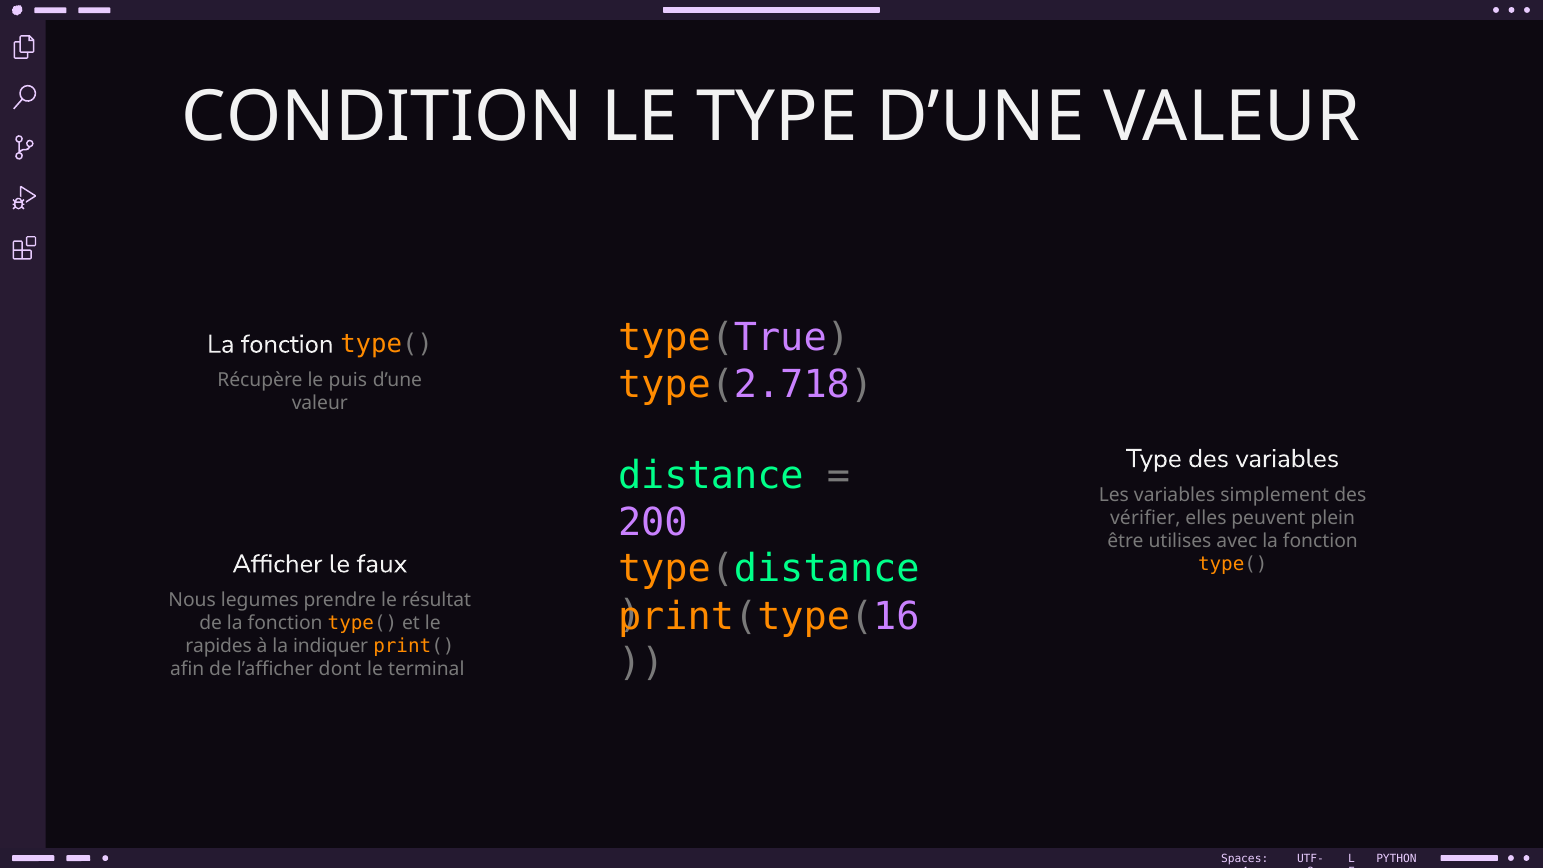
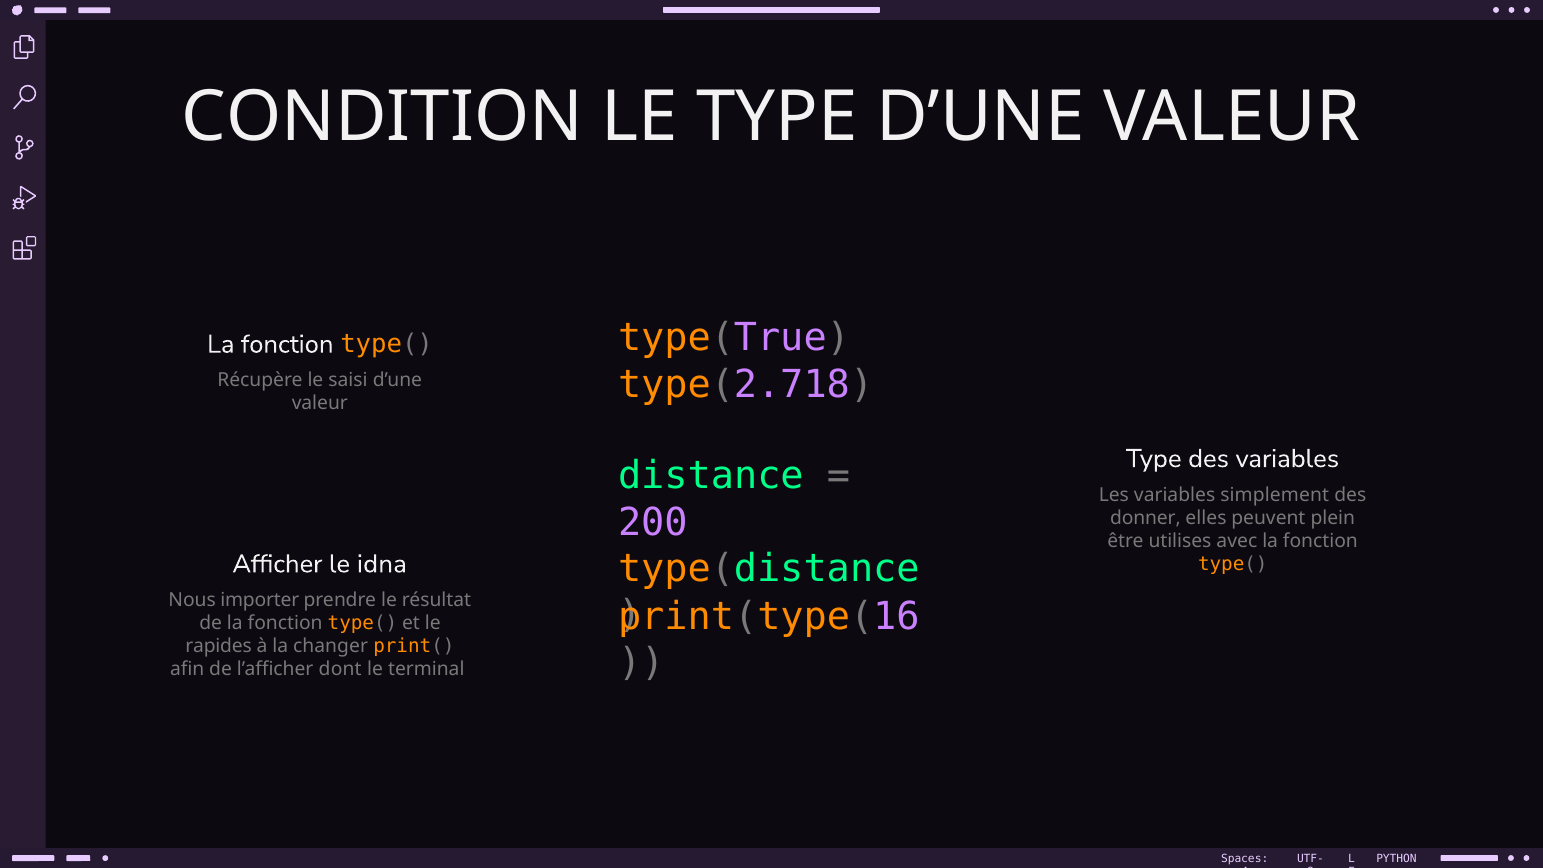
puis: puis -> saisi (348, 380)
vérifier: vérifier -> donner (1145, 518)
faux: faux -> idna (382, 564)
legumes: legumes -> importer (260, 600)
indiquer: indiquer -> changer (331, 646)
